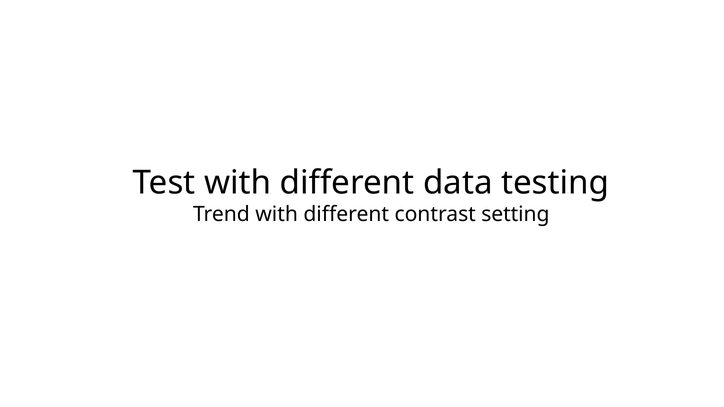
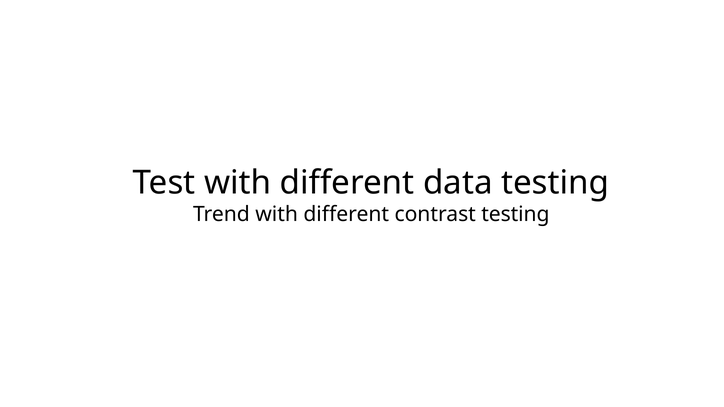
setting: setting -> testing (515, 215)
